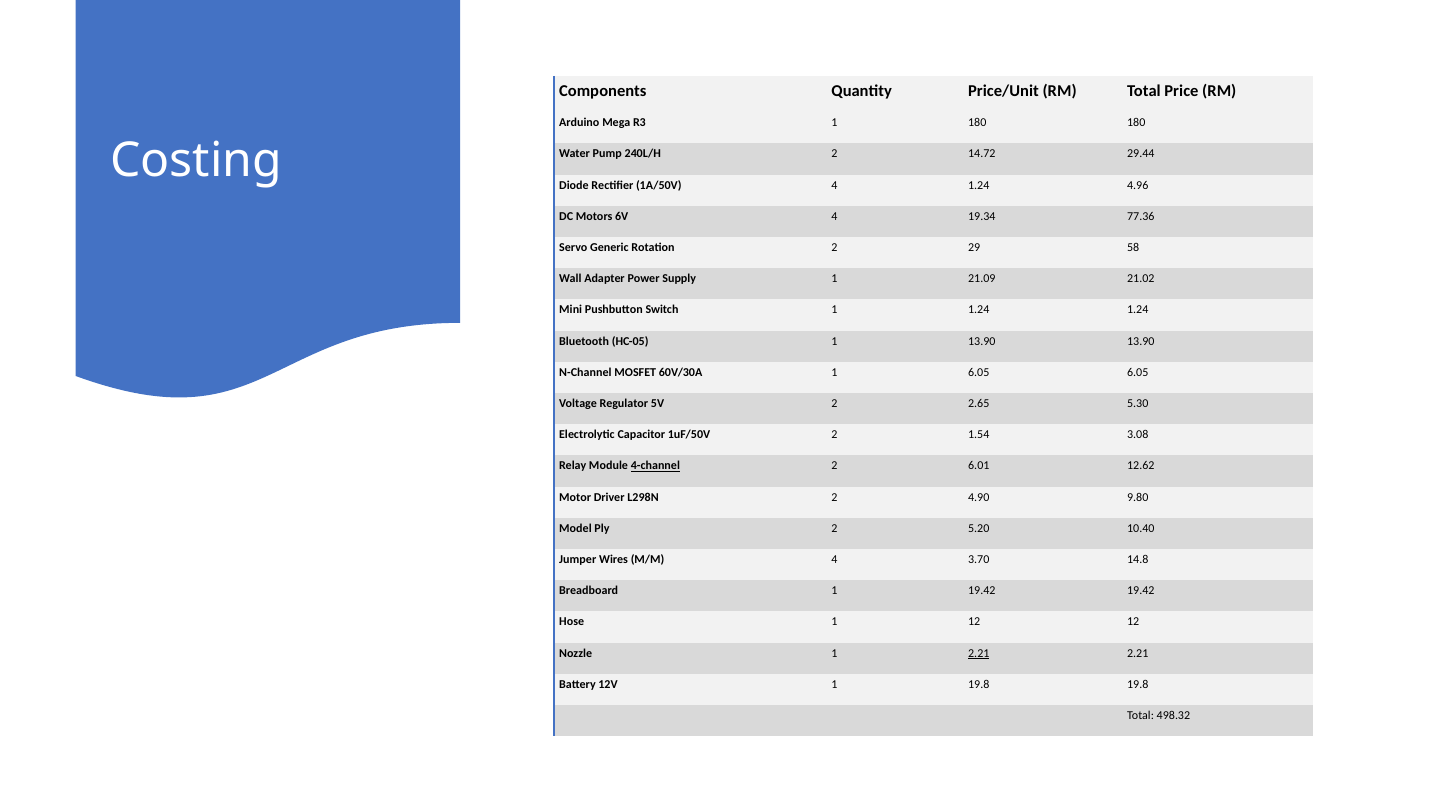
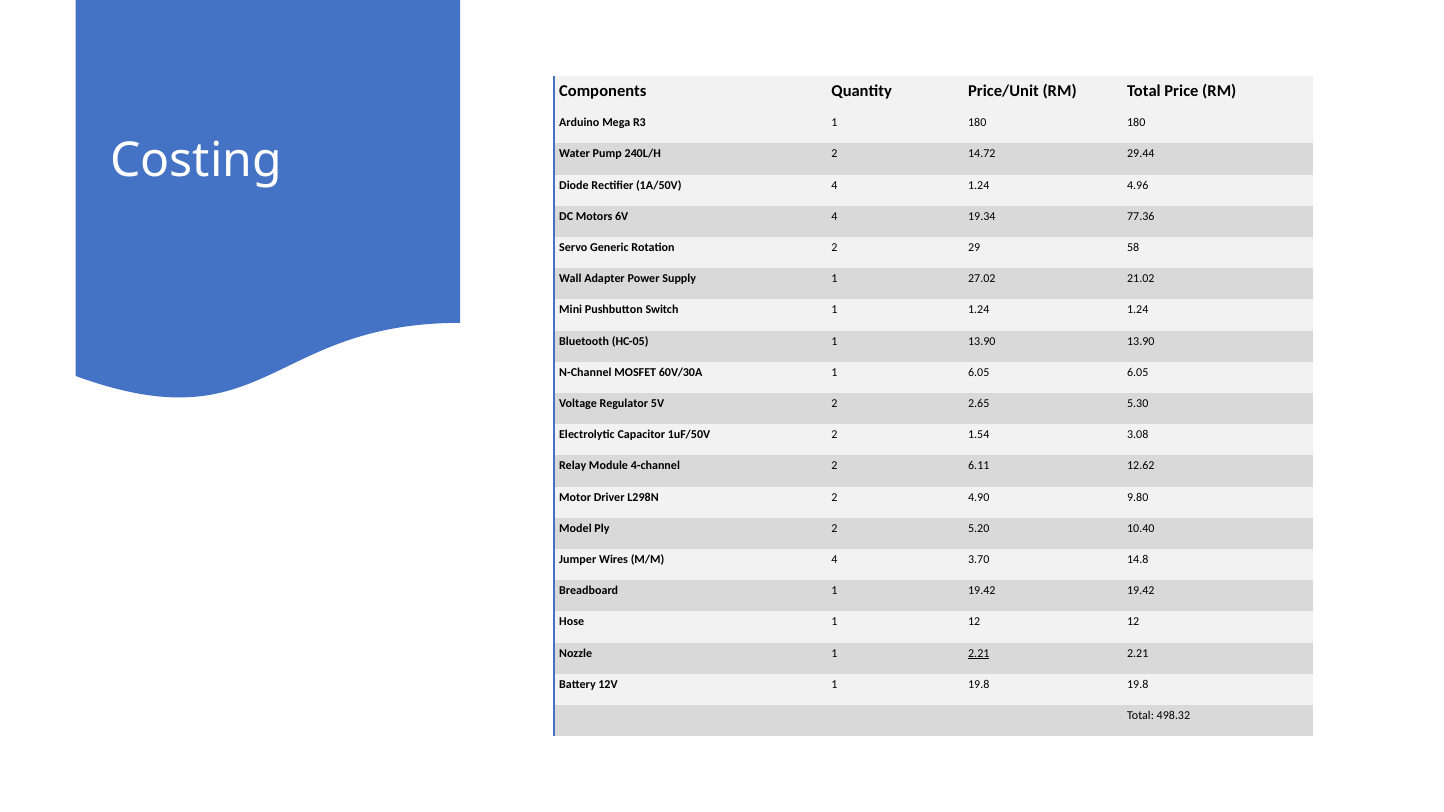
21.09: 21.09 -> 27.02 (982, 279)
4-channel underline: present -> none (655, 466)
6.01: 6.01 -> 6.11 (979, 466)
